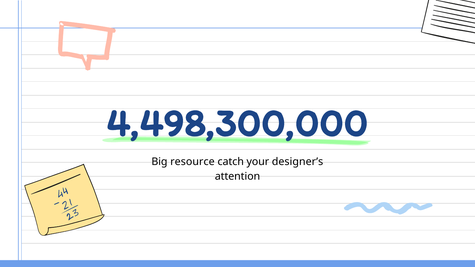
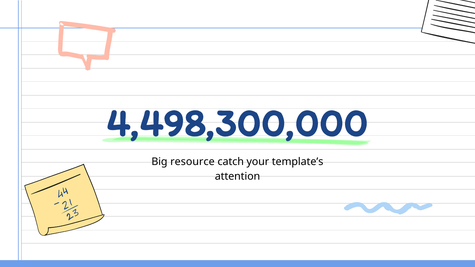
designer’s: designer’s -> template’s (298, 162)
